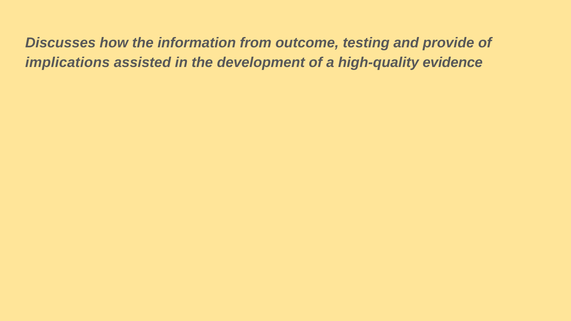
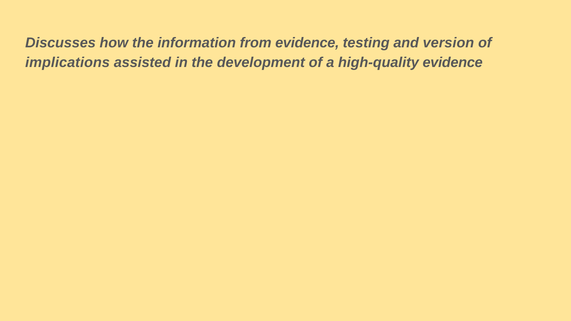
from outcome: outcome -> evidence (307, 43)
provide: provide -> version (448, 43)
